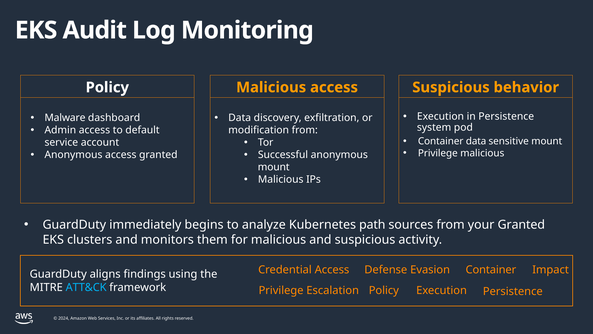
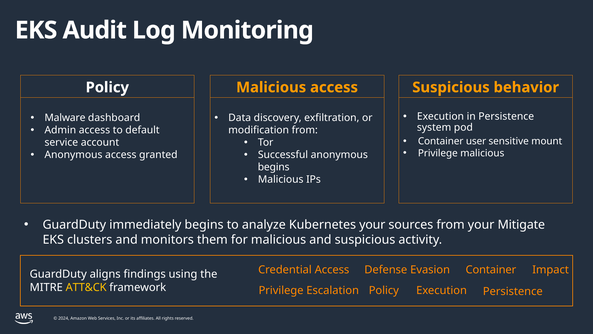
Container data: data -> user (476, 141)
mount: mount -> begins (274, 167)
Kubernetes path: path -> your (372, 225)
your Granted: Granted -> Mitigate (521, 225)
ATT&CK colour: light blue -> yellow (86, 287)
